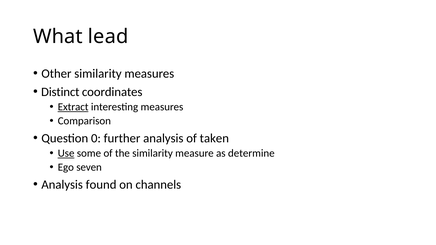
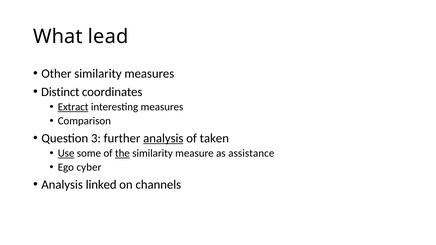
0: 0 -> 3 (96, 138)
analysis underline: none -> present (163, 138)
the underline: none -> present (122, 153)
determine: determine -> assistance (251, 153)
seven: seven -> cyber (89, 167)
found: found -> linked (101, 185)
